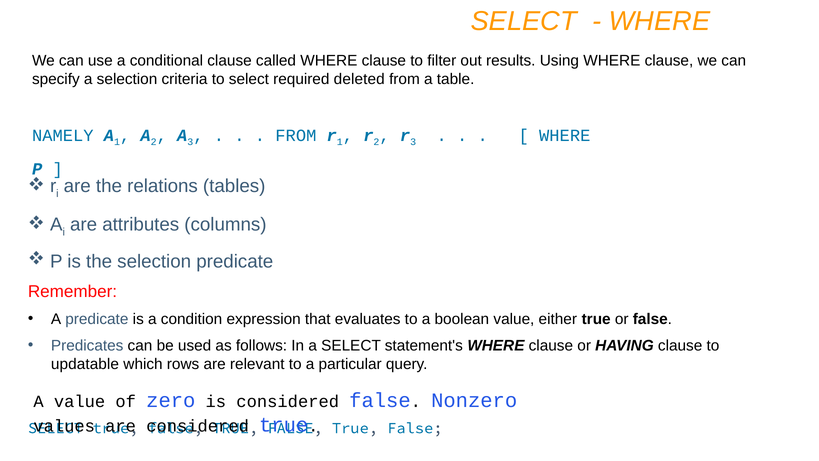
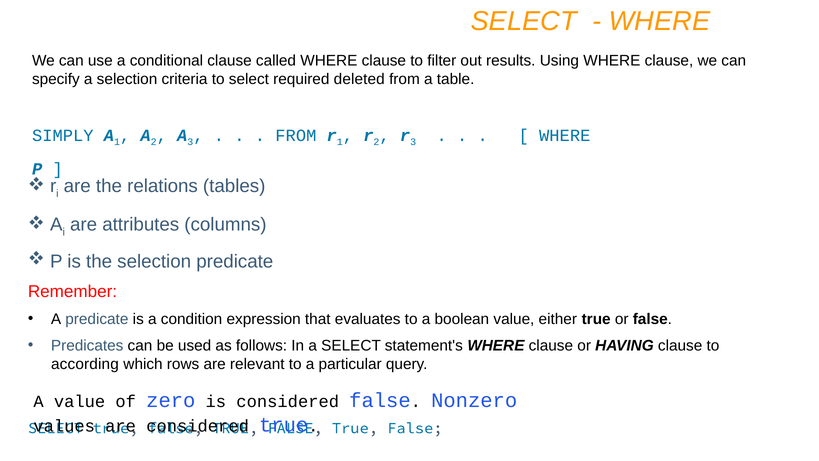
NAMELY: NAMELY -> SIMPLY (63, 135)
updatable: updatable -> according (85, 364)
